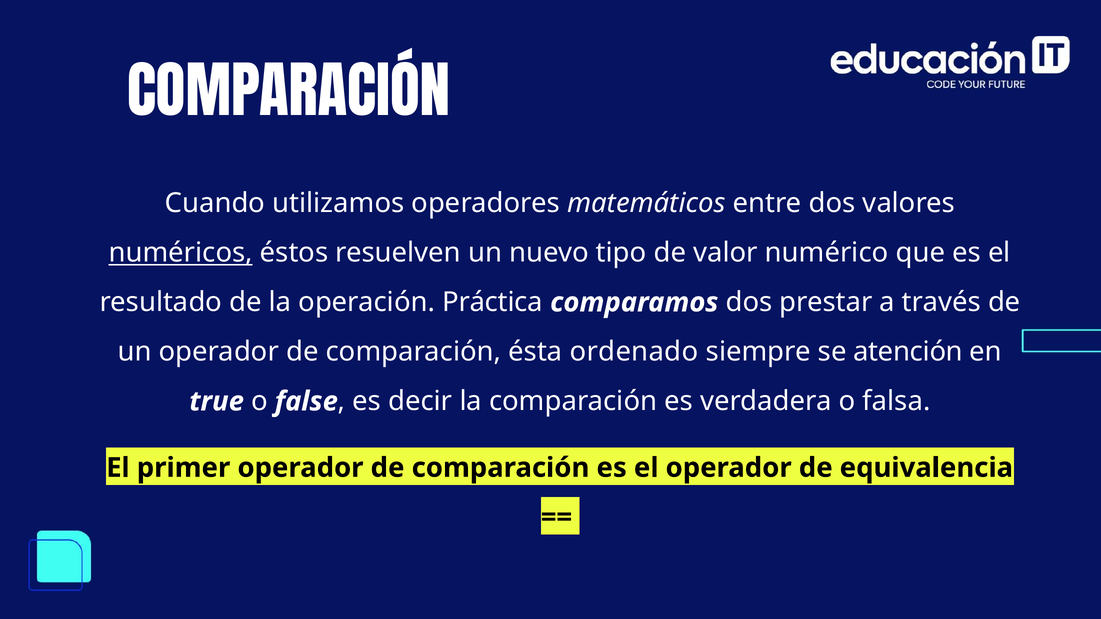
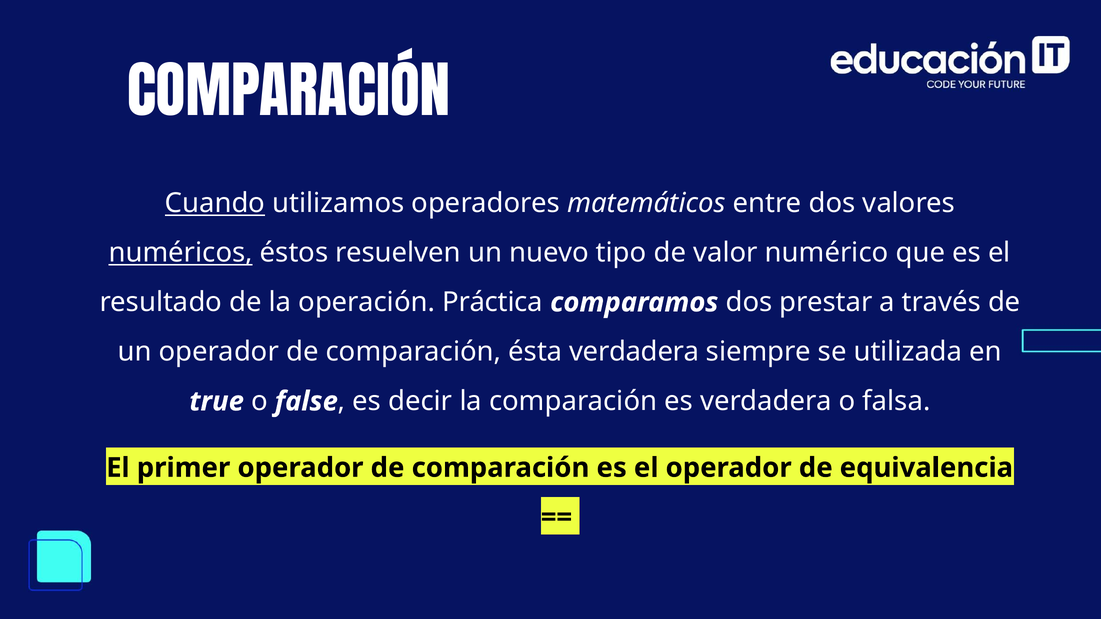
Cuando underline: none -> present (215, 203)
ésta ordenado: ordenado -> verdadera (634, 352)
atención: atención -> utilizada (908, 352)
